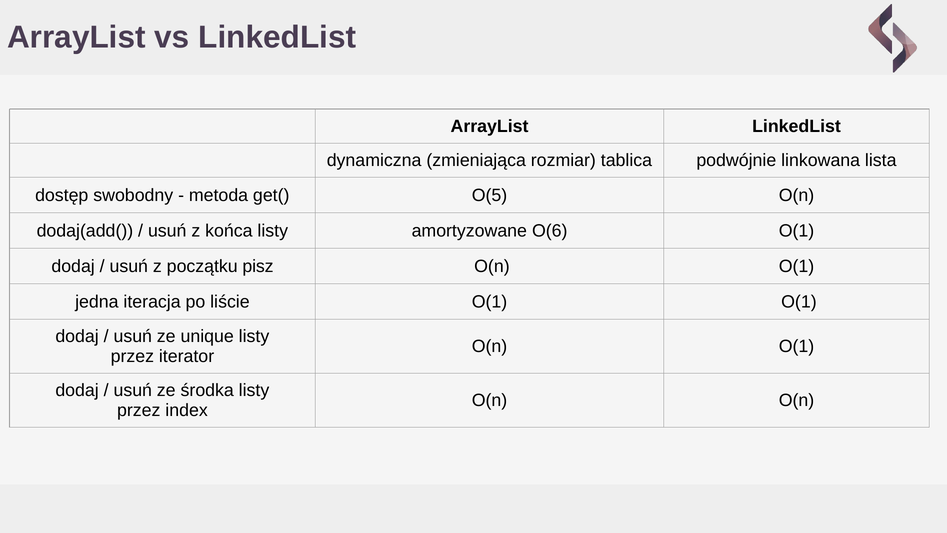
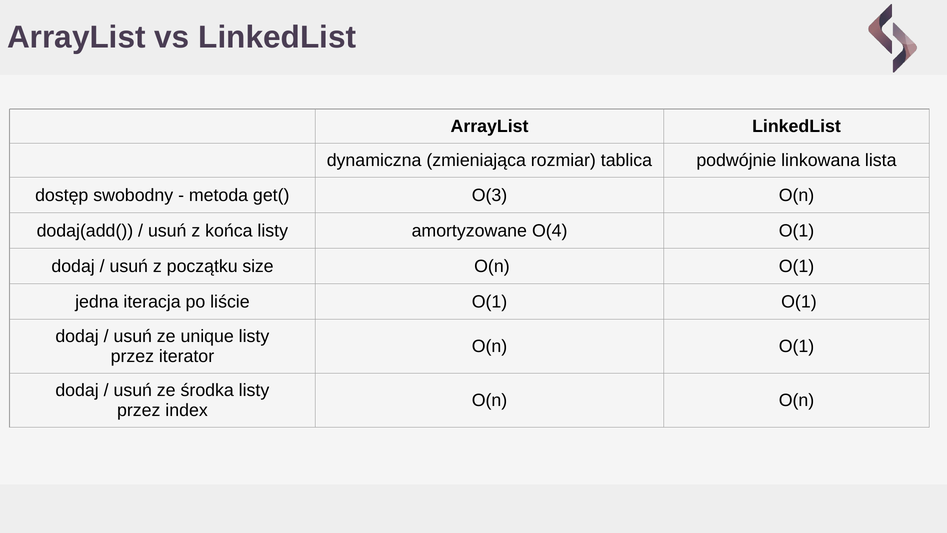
O(5: O(5 -> O(3 (490, 195)
O(6: O(6 -> O(4 (550, 231)
pisz: pisz -> size (258, 266)
